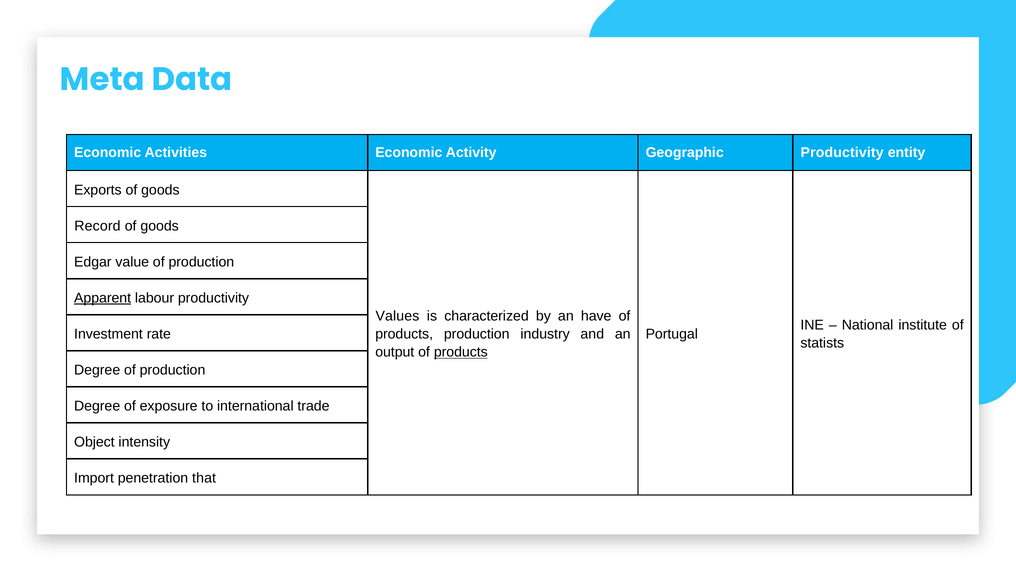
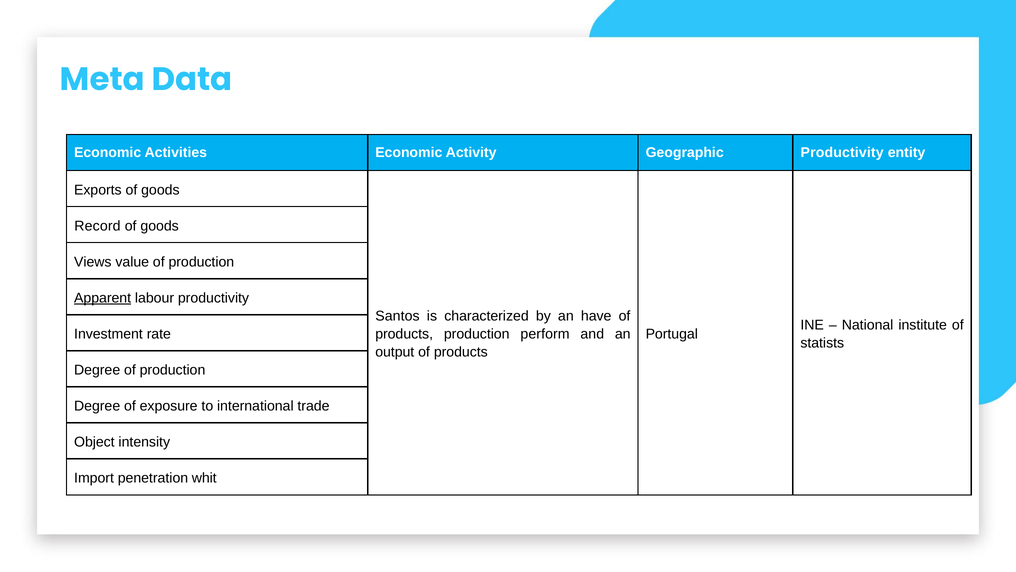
Edgar: Edgar -> Views (93, 262)
Values: Values -> Santos (397, 316)
industry: industry -> perform (545, 334)
products underline: present -> none (461, 352)
that: that -> whit (204, 478)
